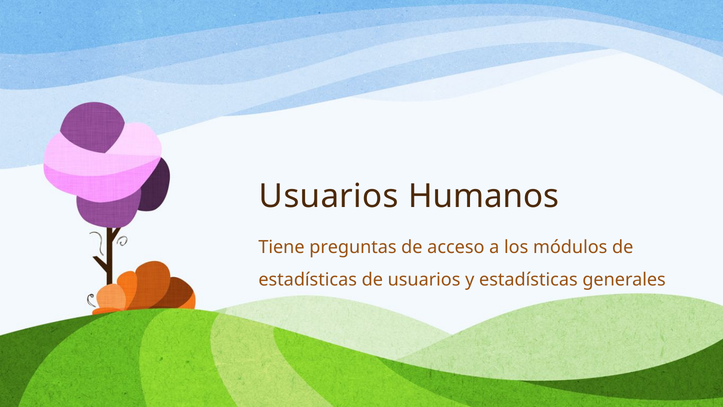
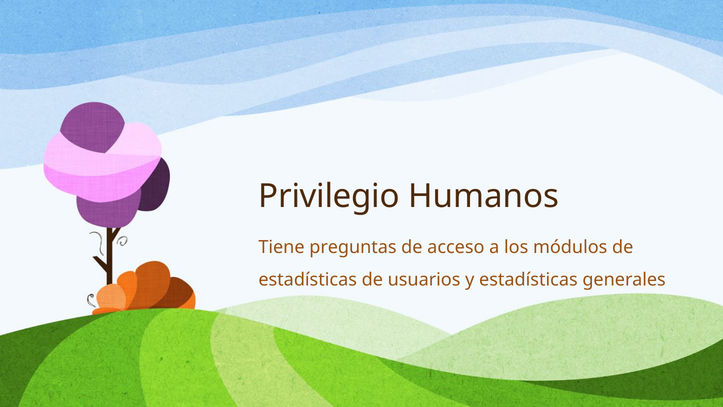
Usuarios: Usuarios -> Privilegio (329, 196)
